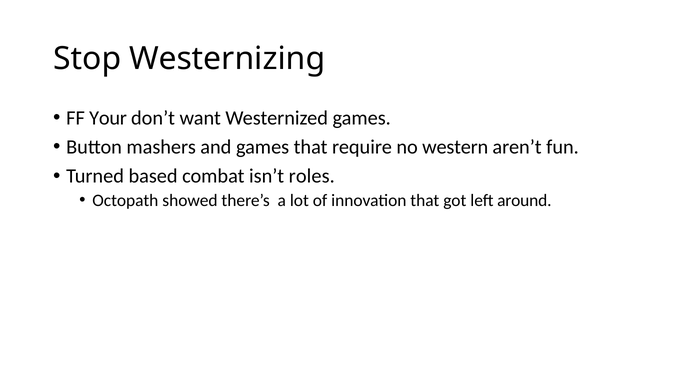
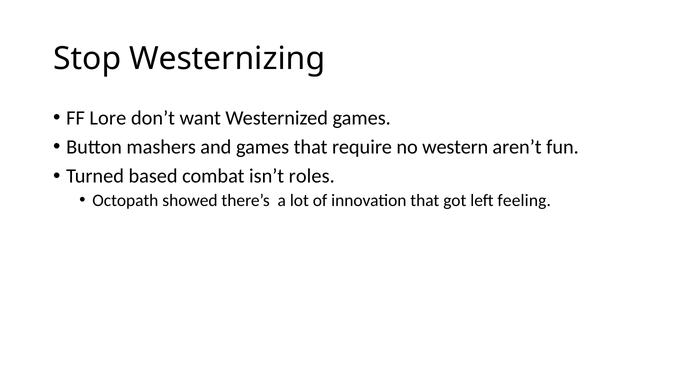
Your: Your -> Lore (108, 118)
around: around -> feeling (524, 200)
